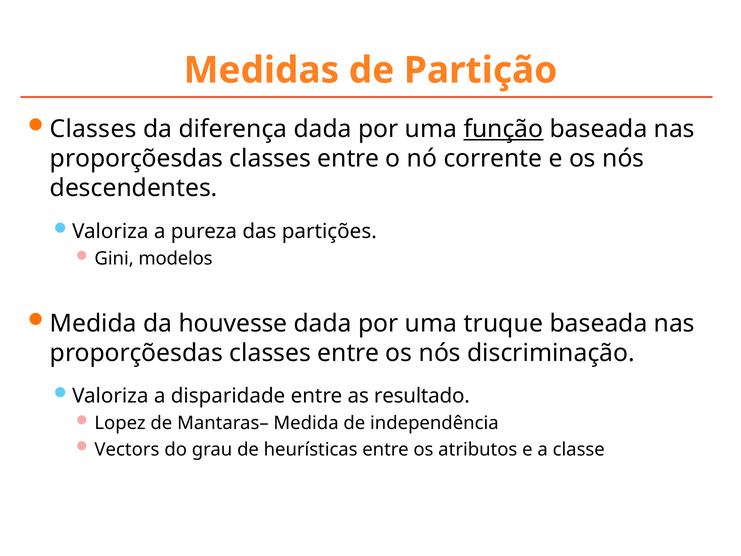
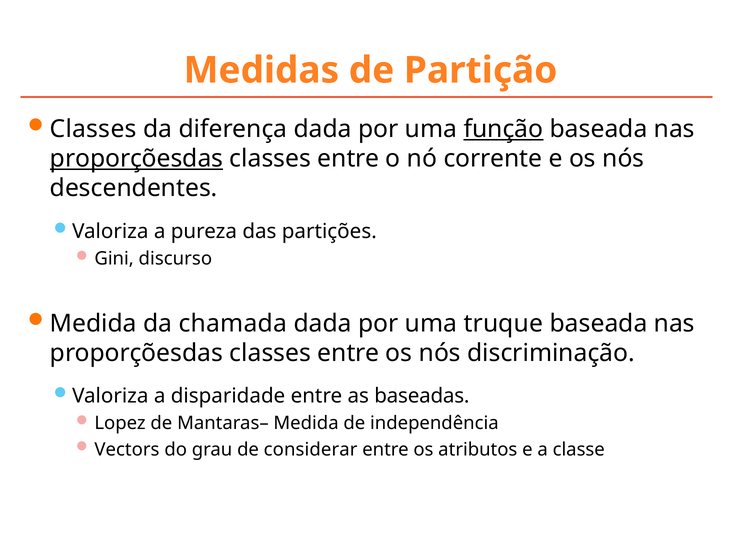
proporçõesdas underline: none -> present (137, 159)
modelos: modelos -> discurso (175, 258)
houvesse: houvesse -> chamada (233, 323)
resultado: resultado -> baseadas (422, 396)
heurísticas: heurísticas -> considerar (311, 449)
